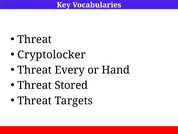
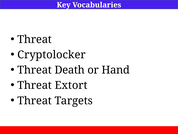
Every: Every -> Death (70, 70)
Stored: Stored -> Extort (71, 85)
